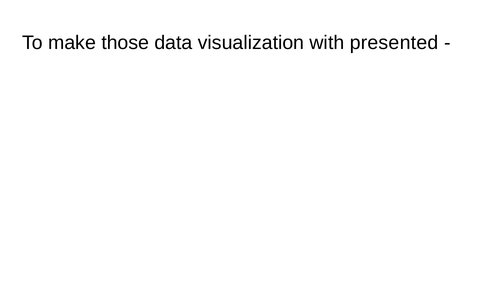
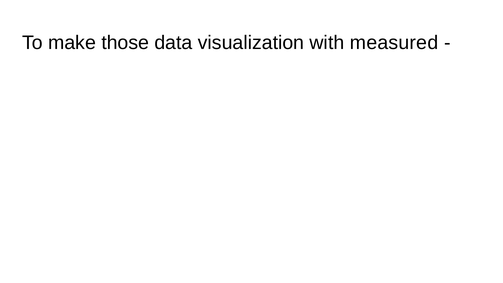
presented: presented -> measured (394, 43)
